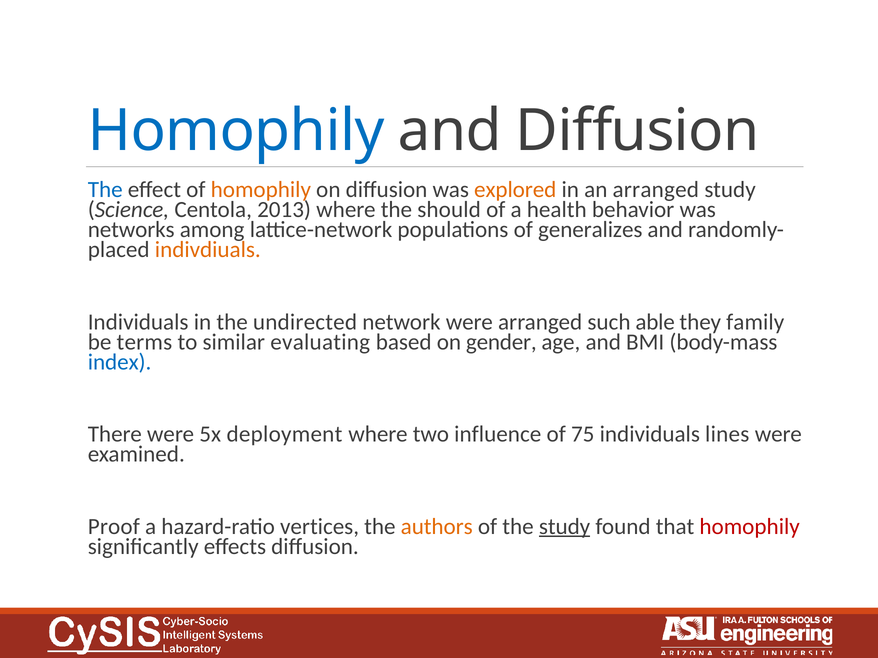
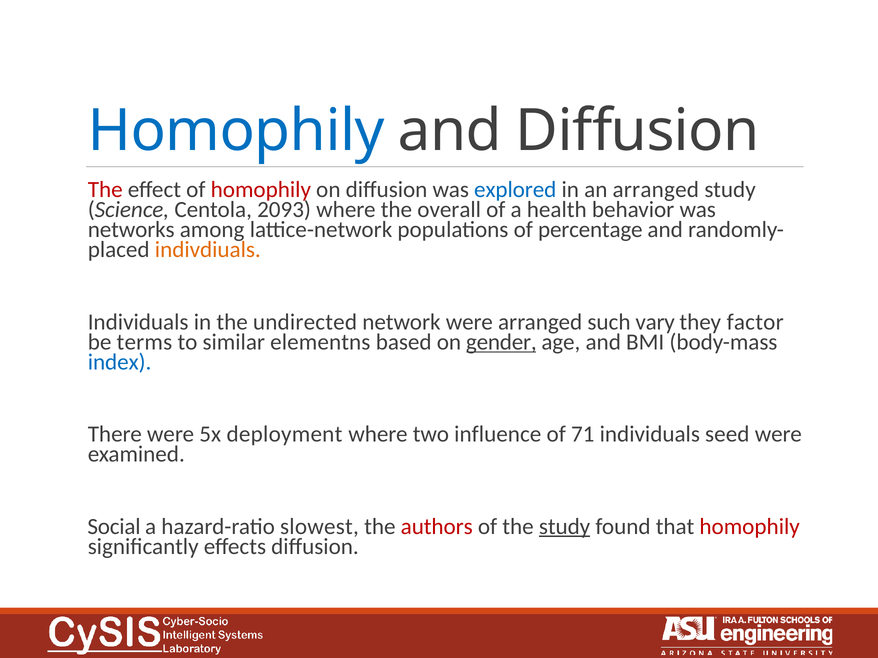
The colour: blue -> red (105, 190)
homophily colour: orange -> red (261, 190)
explored colour: orange -> blue (515, 190)
2013: 2013 -> 2093 (284, 210)
should: should -> overall (449, 210)
generalizes: generalizes -> percentage (590, 230)
able: able -> vary (655, 322)
family: family -> factor (755, 322)
evaluating: evaluating -> elementns (320, 342)
gender underline: none -> present (501, 342)
75: 75 -> 71 (583, 435)
lines: lines -> seed (727, 435)
Proof: Proof -> Social (114, 527)
vertices: vertices -> slowest (319, 527)
authors colour: orange -> red (437, 527)
